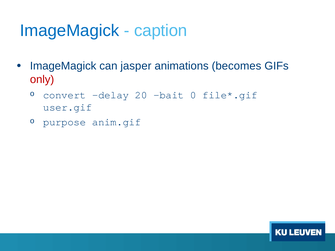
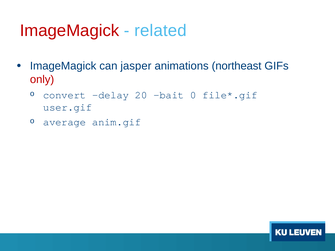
ImageMagick colour: blue -> red (70, 31)
caption: caption -> related (161, 31)
becomes: becomes -> northeast (237, 66)
purpose: purpose -> average (65, 122)
